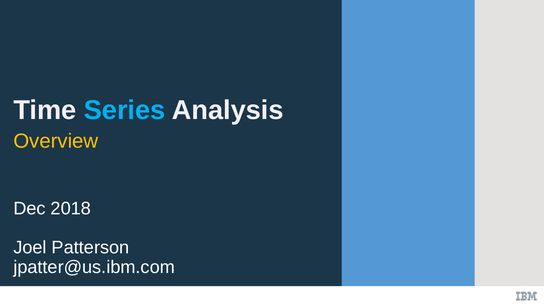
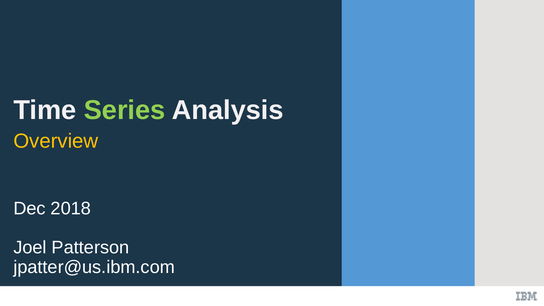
Series colour: light blue -> light green (125, 110)
